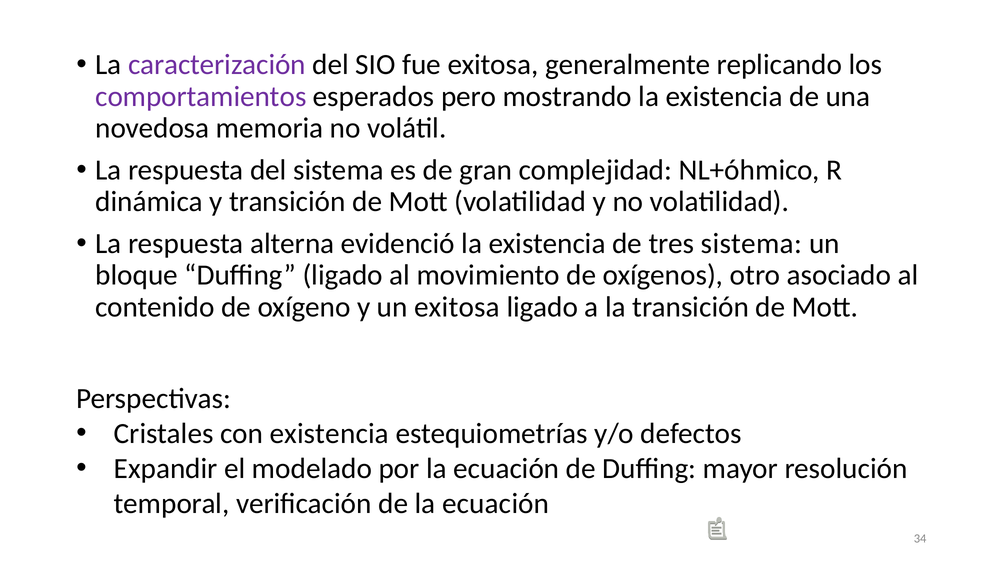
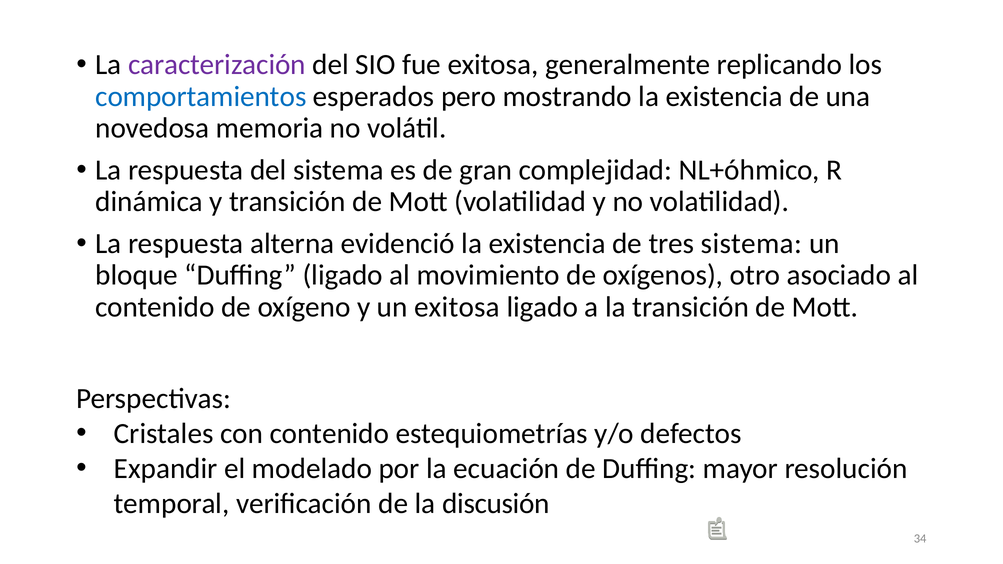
comportamientos colour: purple -> blue (201, 96)
con existencia: existencia -> contenido (329, 434)
de la ecuación: ecuación -> discusión (496, 504)
